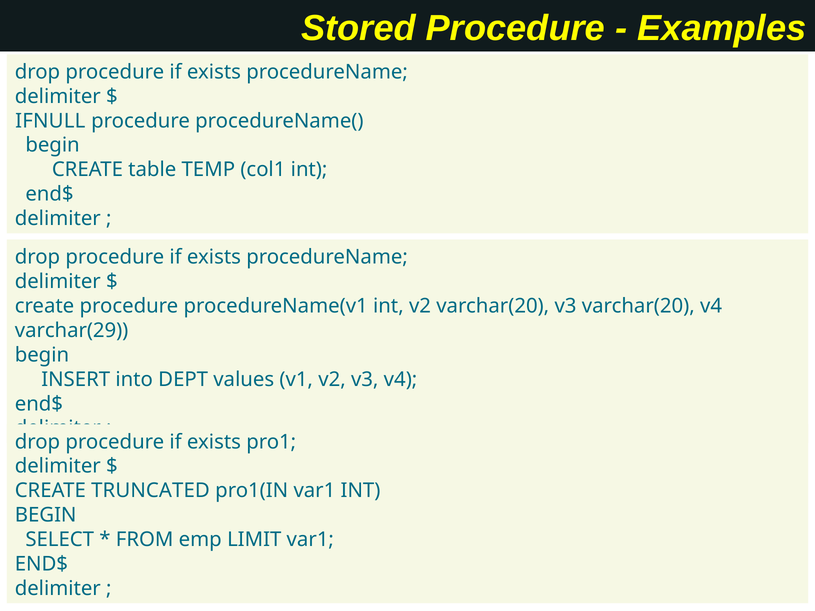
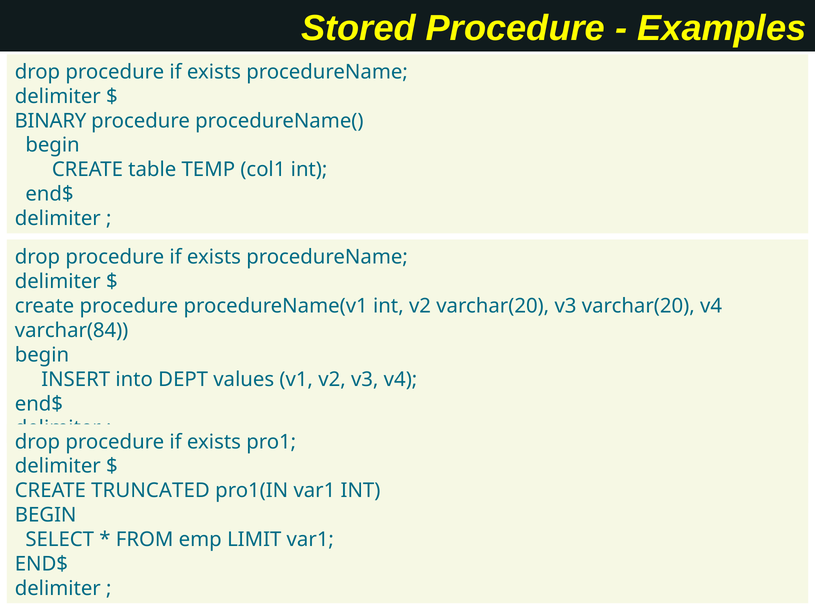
IFNULL: IFNULL -> BINARY (50, 121)
varchar(29: varchar(29 -> varchar(84 (72, 331)
